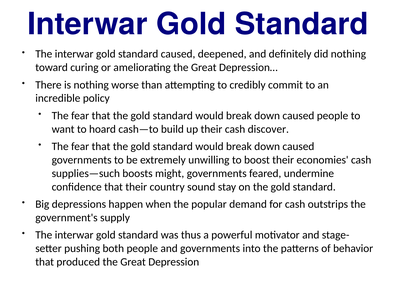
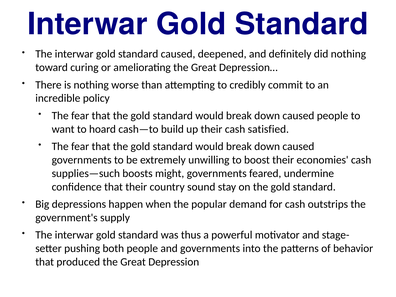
discover: discover -> satisfied (268, 129)
